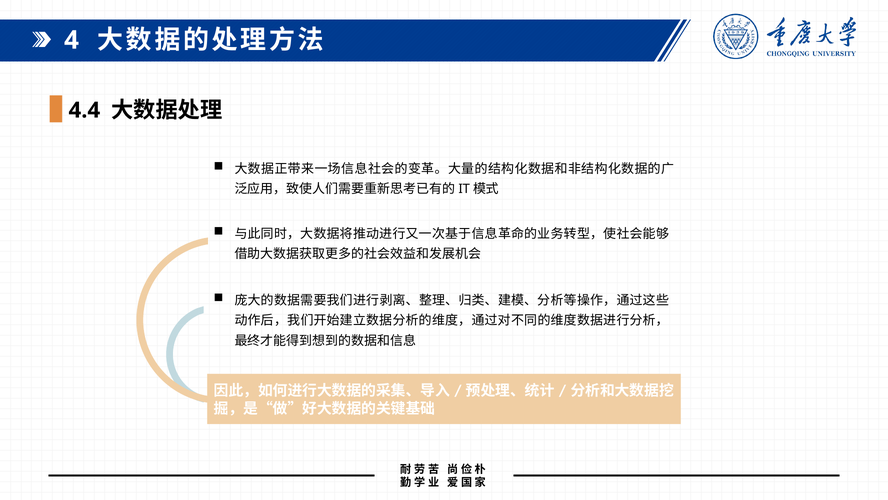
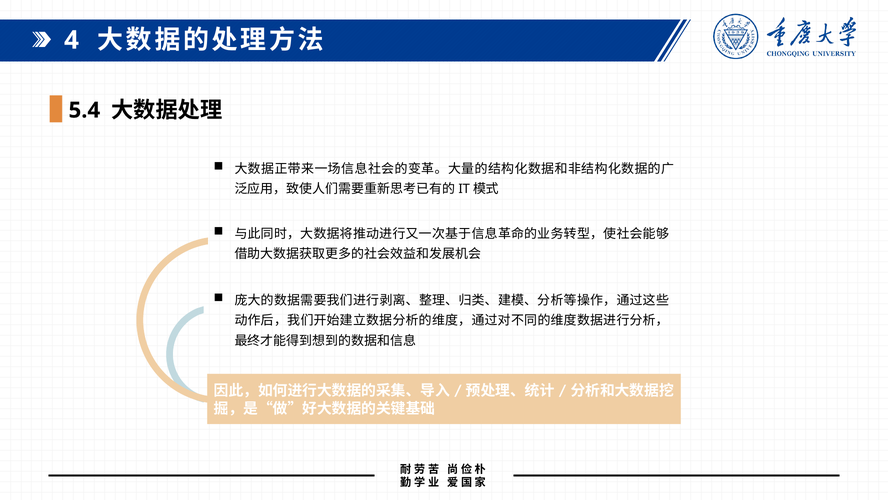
4.4: 4.4 -> 5.4 (84, 110)
